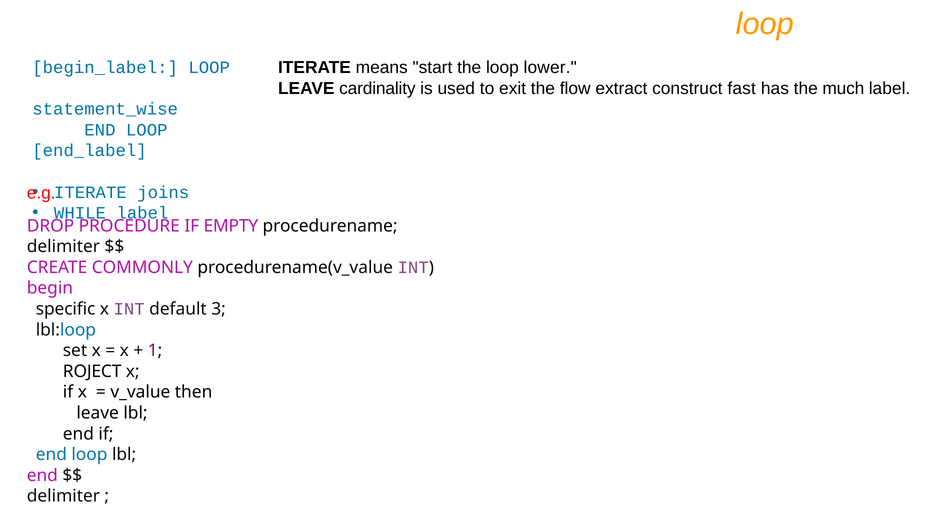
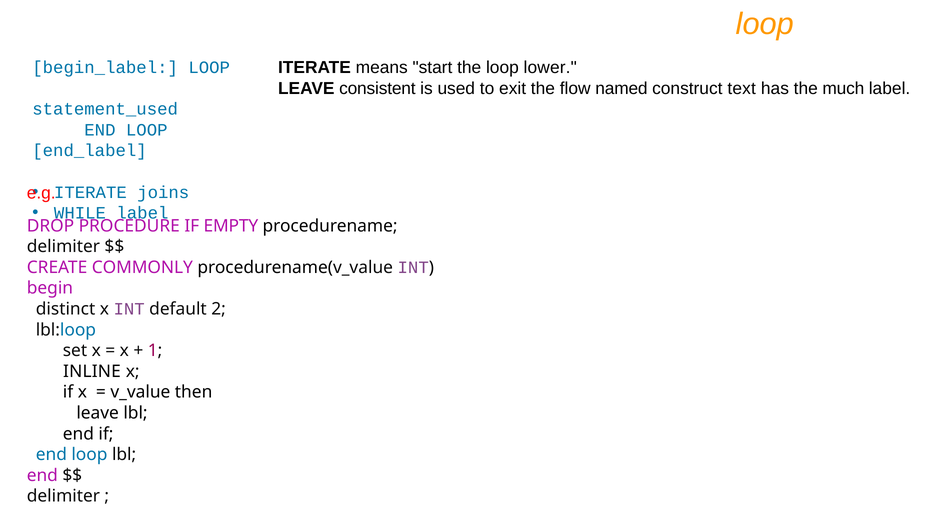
cardinality: cardinality -> consistent (377, 88)
extract: extract -> named (621, 88)
fast: fast -> text (742, 88)
statement_wise: statement_wise -> statement_used (105, 109)
specific: specific -> distinct (66, 309)
3: 3 -> 2 (219, 309)
ROJECT: ROJECT -> INLINE (92, 372)
